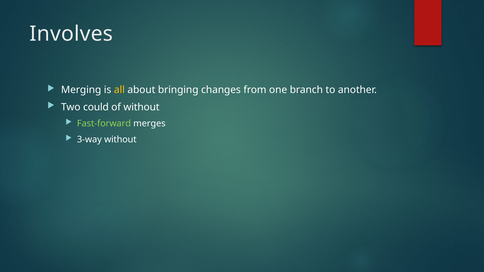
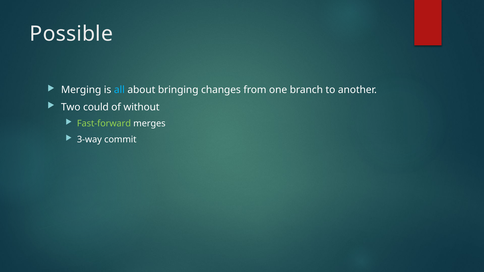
Involves: Involves -> Possible (71, 34)
all colour: yellow -> light blue (119, 90)
3-way without: without -> commit (120, 140)
